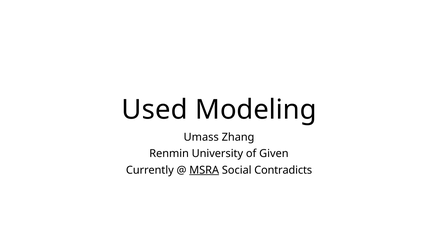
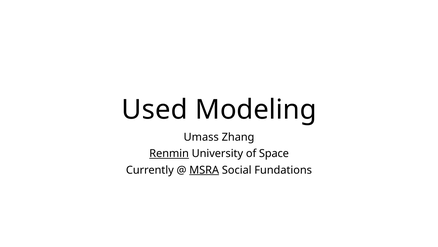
Renmin underline: none -> present (169, 153)
Given: Given -> Space (274, 153)
Contradicts: Contradicts -> Fundations (283, 170)
